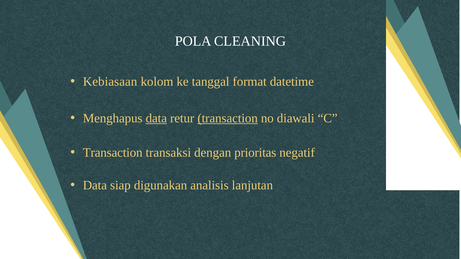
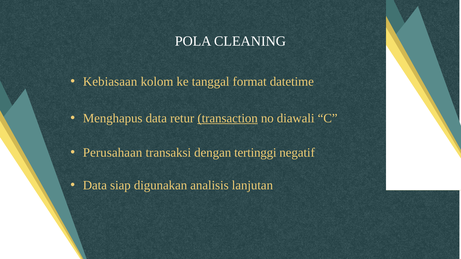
data underline: present -> none (156, 118)
Transaction: Transaction -> Perusahaan (113, 153)
prioritas: prioritas -> tertinggi (255, 153)
